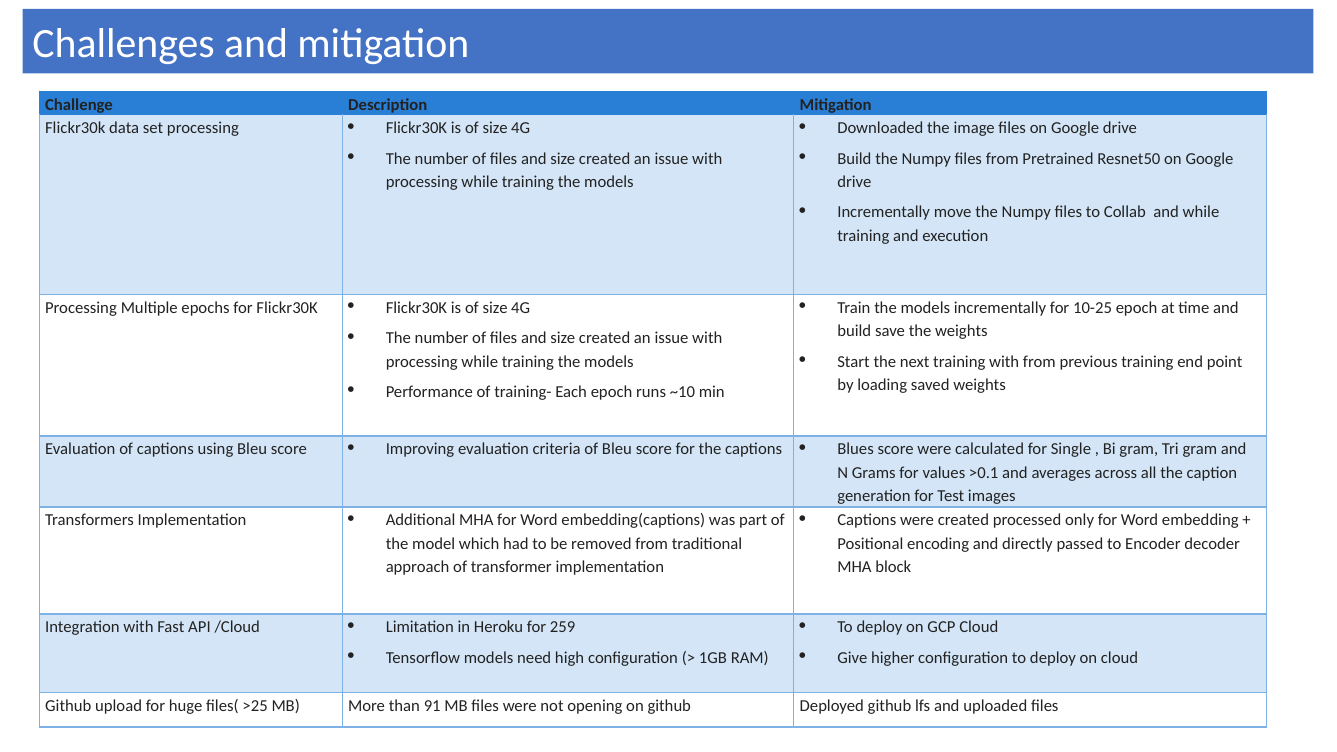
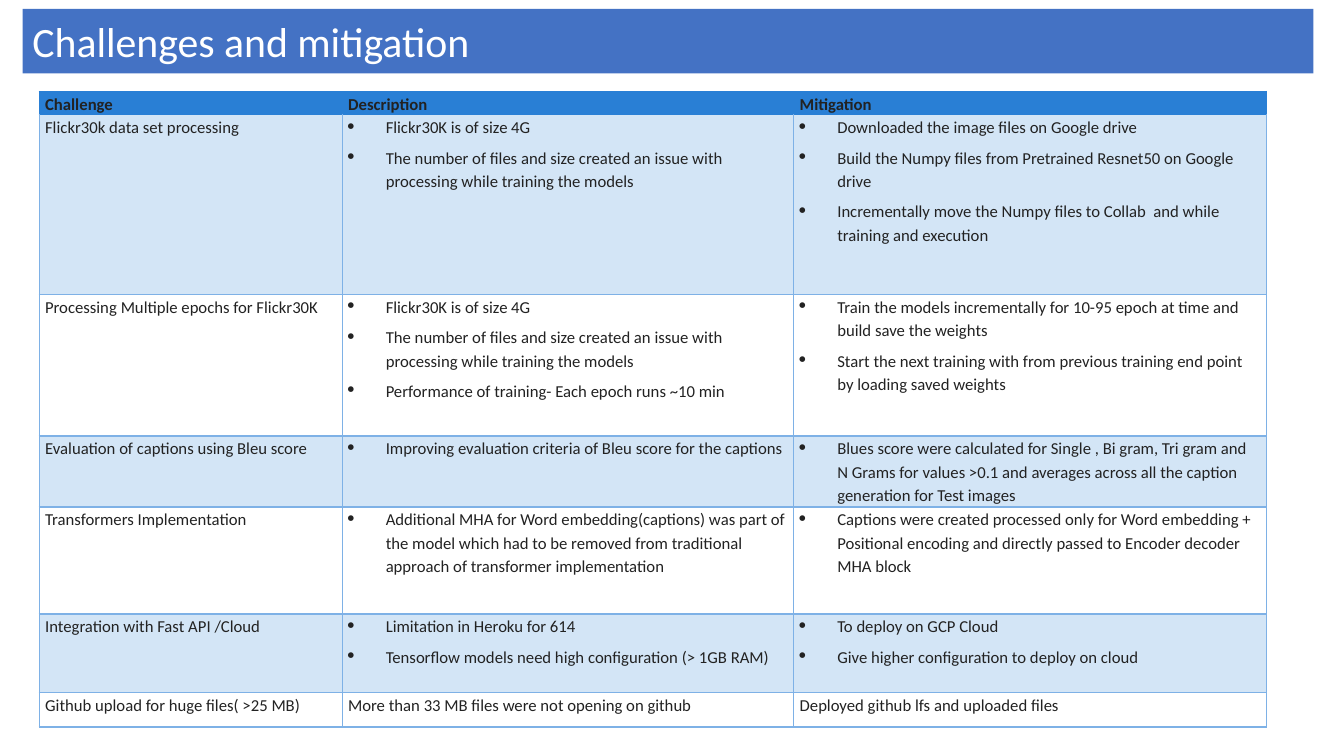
10-25: 10-25 -> 10-95 (1093, 308)
259: 259 -> 614 (563, 627)
91: 91 -> 33 (432, 706)
